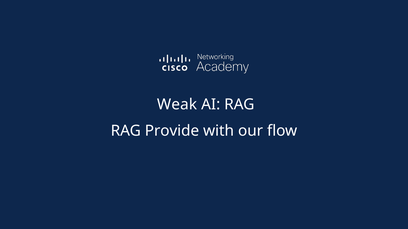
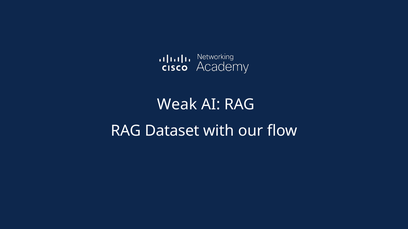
Provide: Provide -> Dataset (172, 131)
